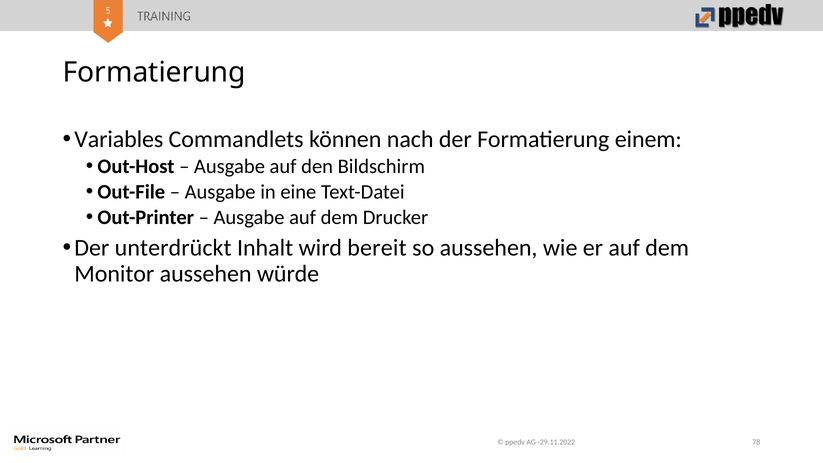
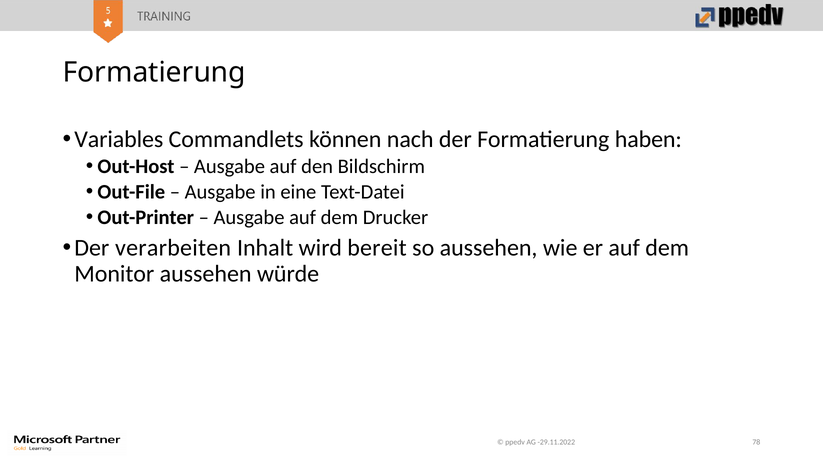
einem: einem -> haben (648, 139)
unterdrückt: unterdrückt -> verarbeiten (173, 248)
